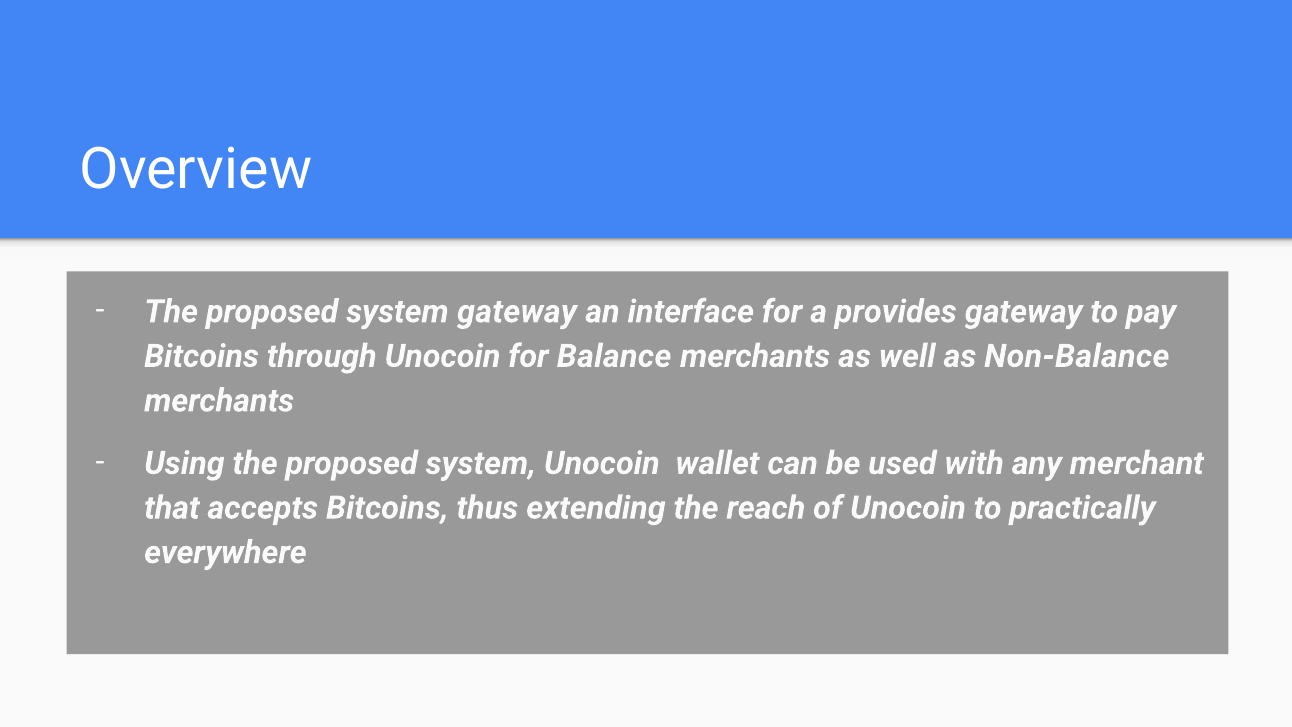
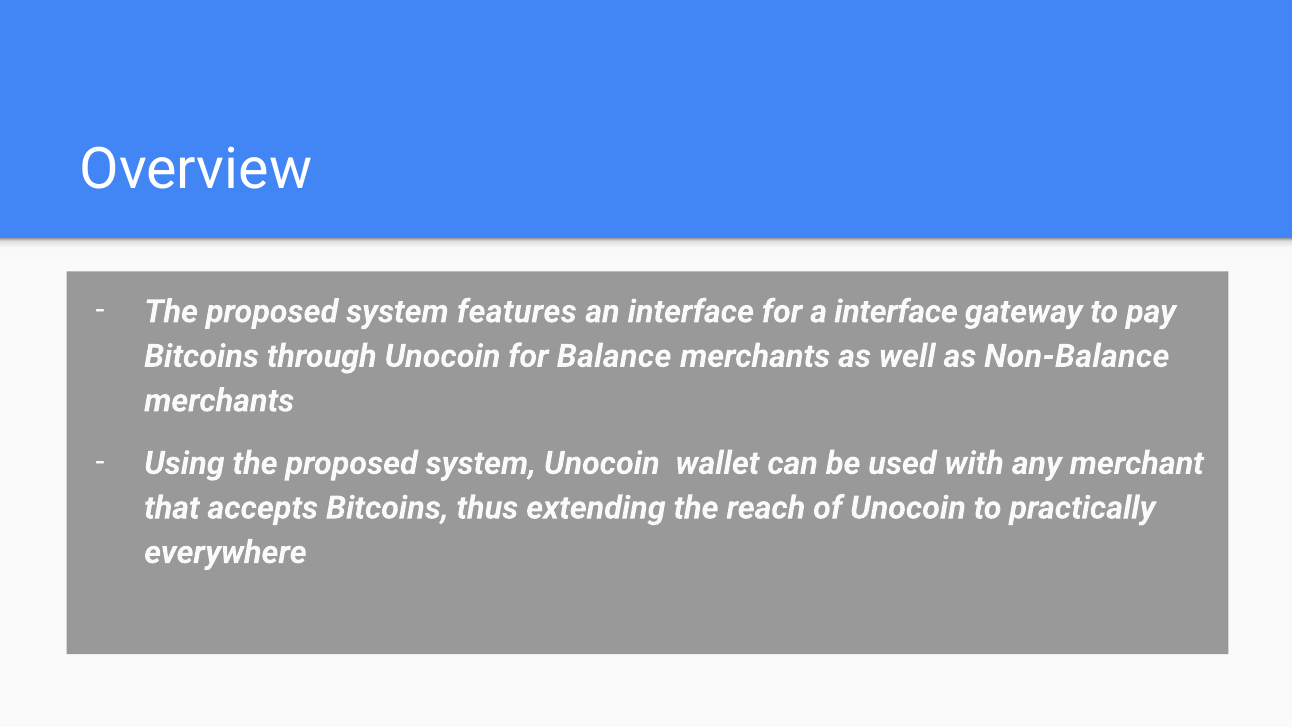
system gateway: gateway -> features (517, 312)
a provides: provides -> interface (896, 312)
